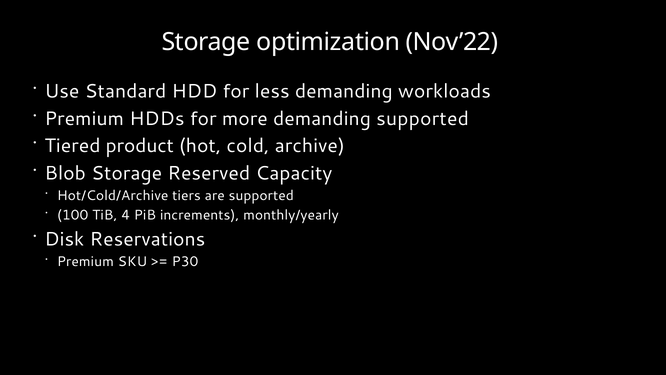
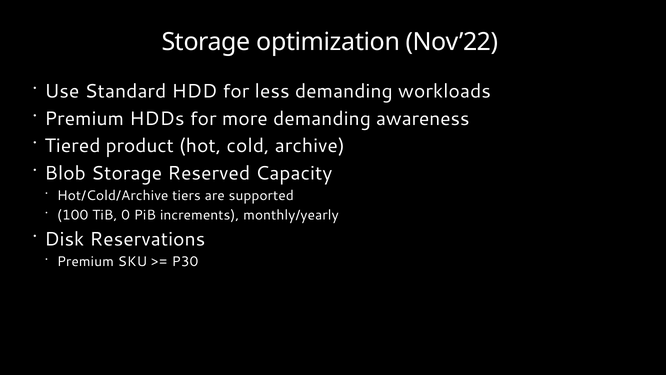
demanding supported: supported -> awareness (423, 119)
4: 4 -> 0 (126, 215)
